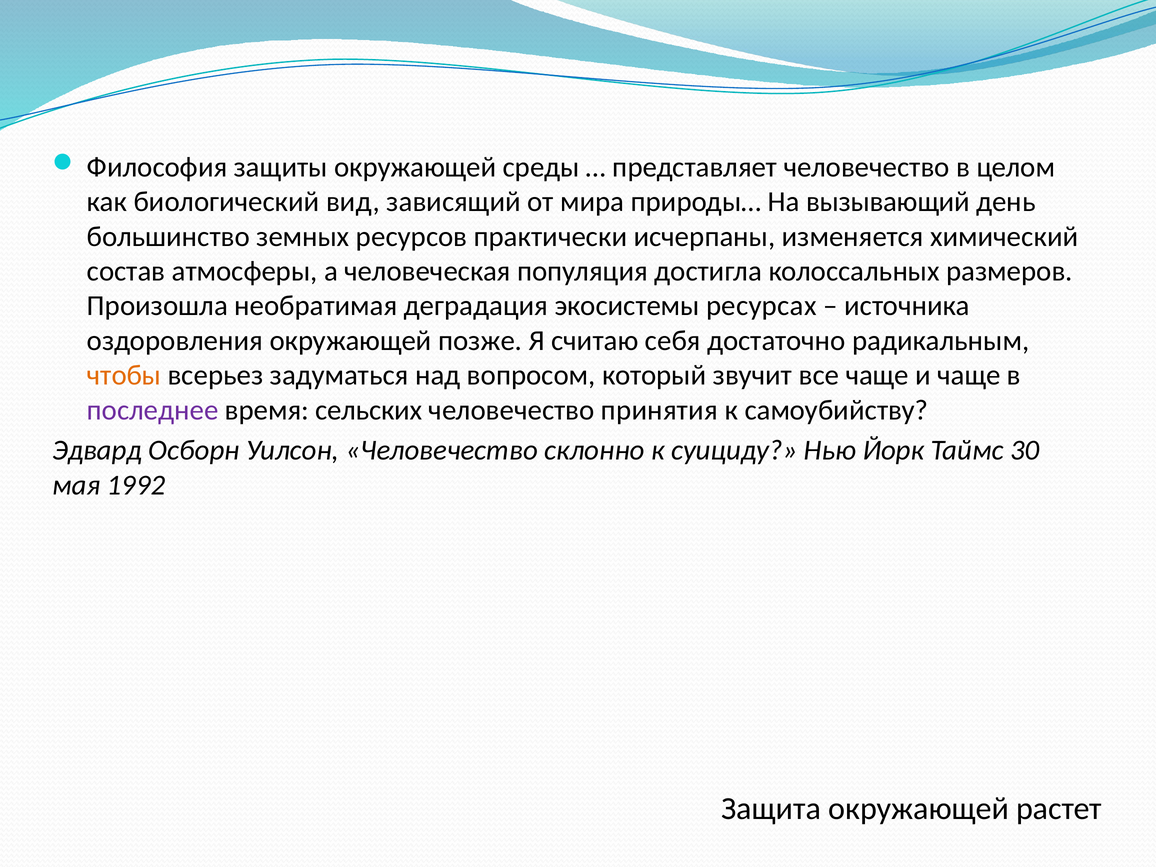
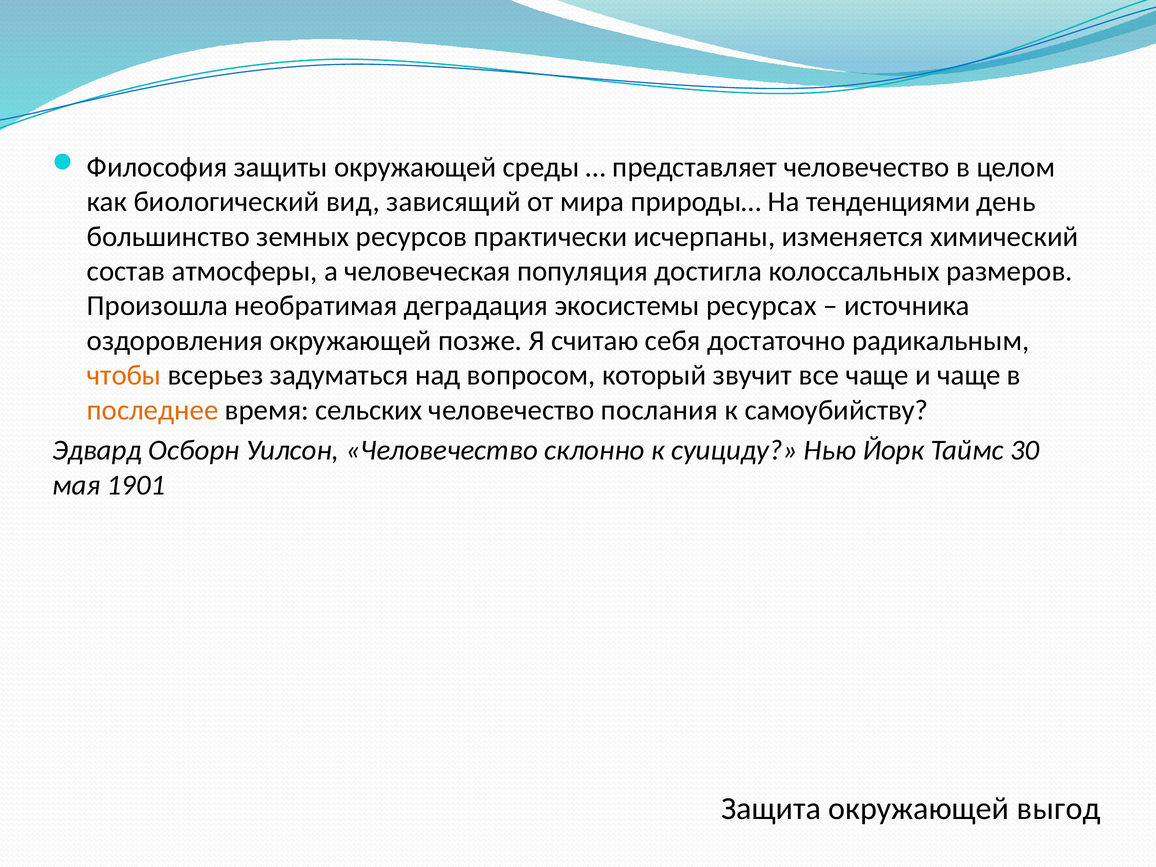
вызывающий: вызывающий -> тенденциями (888, 202)
последнее colour: purple -> orange (153, 410)
принятия: принятия -> послания (659, 410)
1992: 1992 -> 1901 (136, 485)
растет: растет -> выгод (1059, 809)
